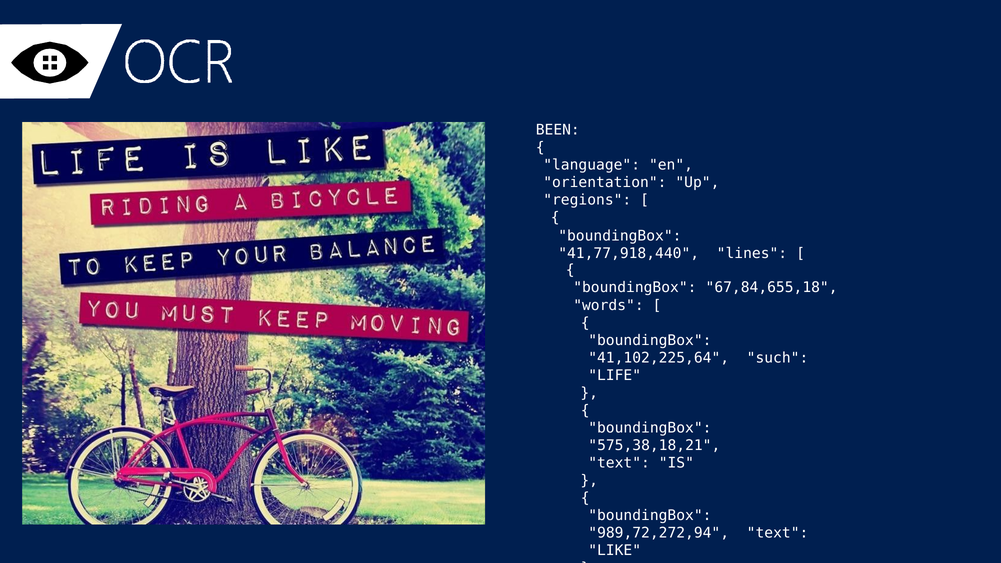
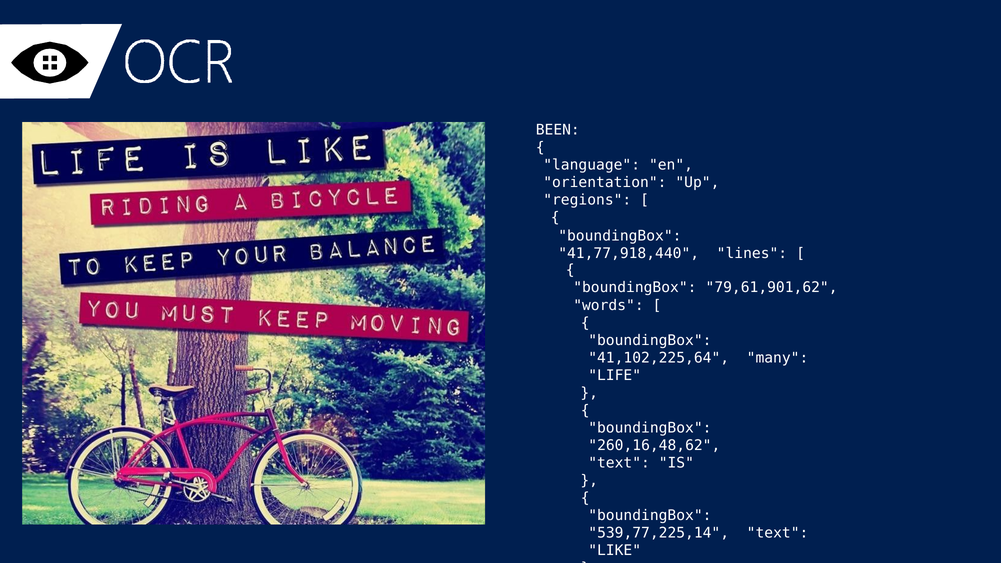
67,84,655,18: 67,84,655,18 -> 79,61,901,62 (772, 288)
such: such -> many (778, 358)
575,38,18,21: 575,38,18,21 -> 260,16,48,62 (654, 446)
989,72,272,94: 989,72,272,94 -> 539,77,225,14 (659, 533)
